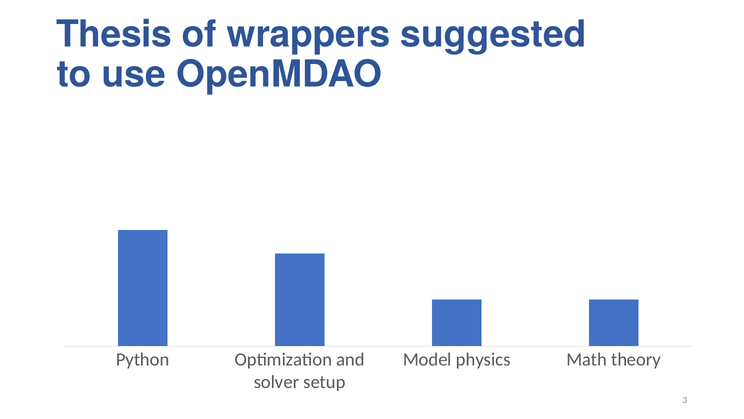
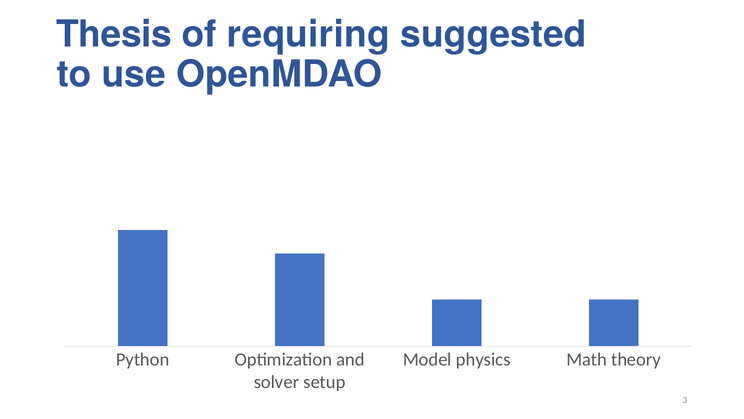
wrappers: wrappers -> requiring (308, 34)
